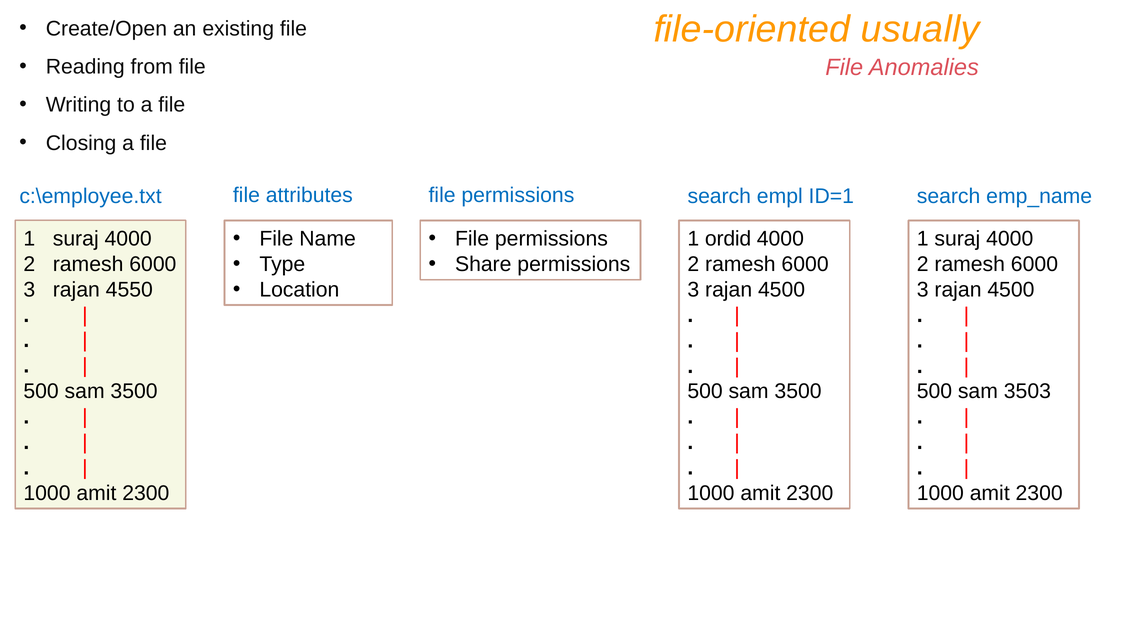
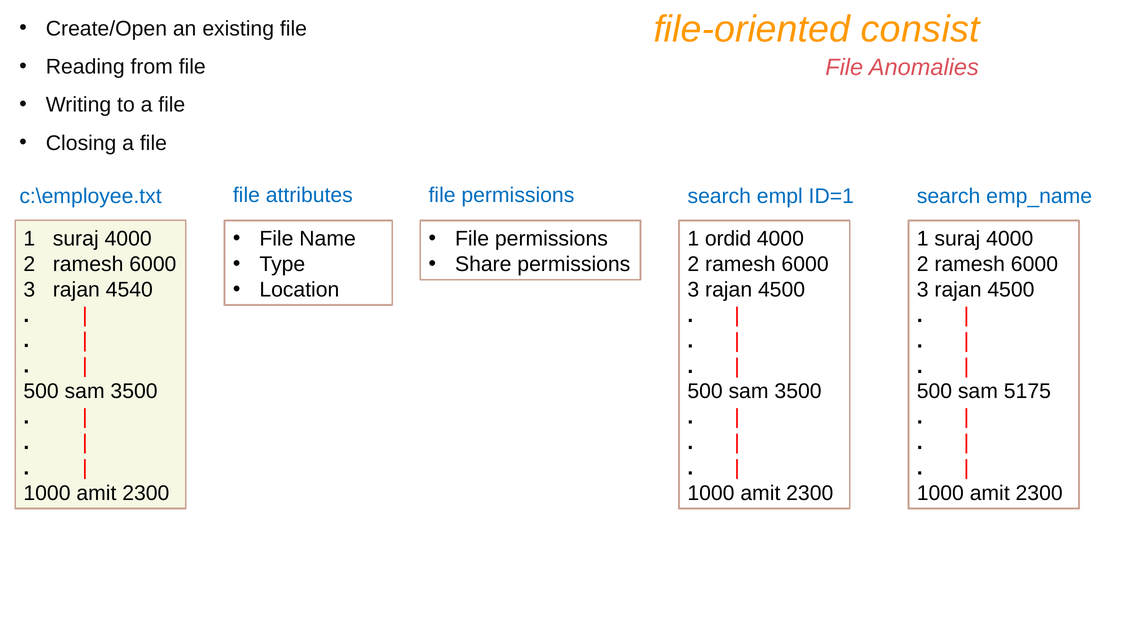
usually: usually -> consist (920, 29)
4550: 4550 -> 4540 (129, 289)
3503: 3503 -> 5175 (1027, 391)
